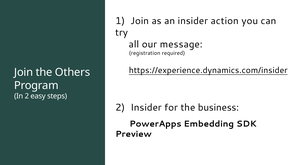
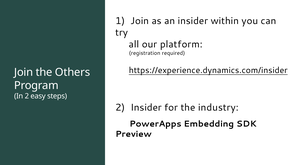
action: action -> within (225, 21)
message: message -> platform (181, 44)
business: business -> industry (218, 108)
